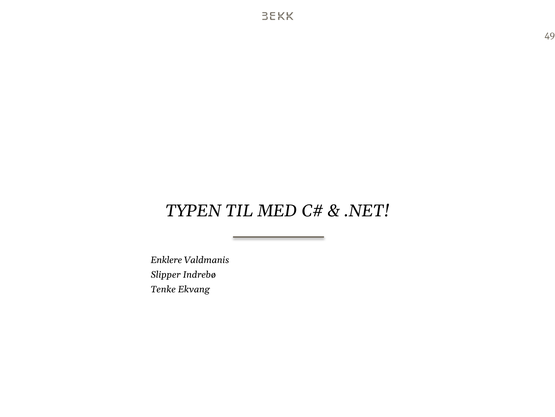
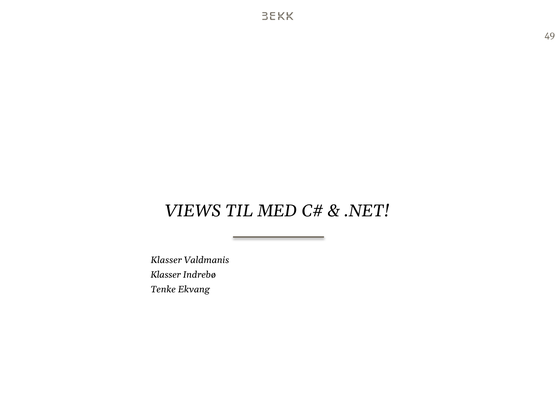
TYPEN: TYPEN -> VIEWS (193, 211)
Enklere: Enklere -> Klasser (166, 260)
Slipper: Slipper -> Klasser (166, 274)
